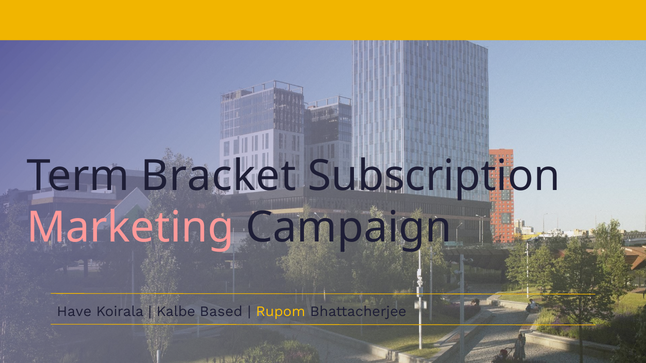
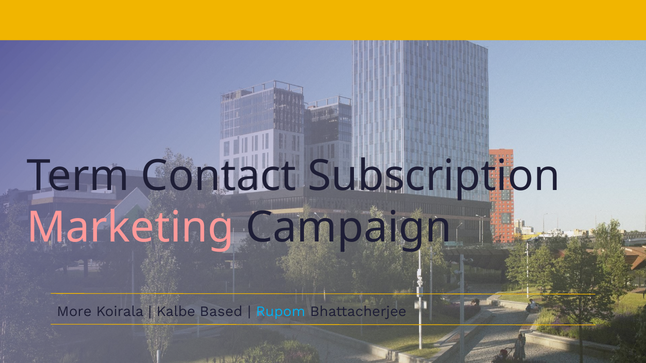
Bracket: Bracket -> Contact (219, 176)
Have: Have -> More (74, 312)
Rupom colour: yellow -> light blue (281, 312)
